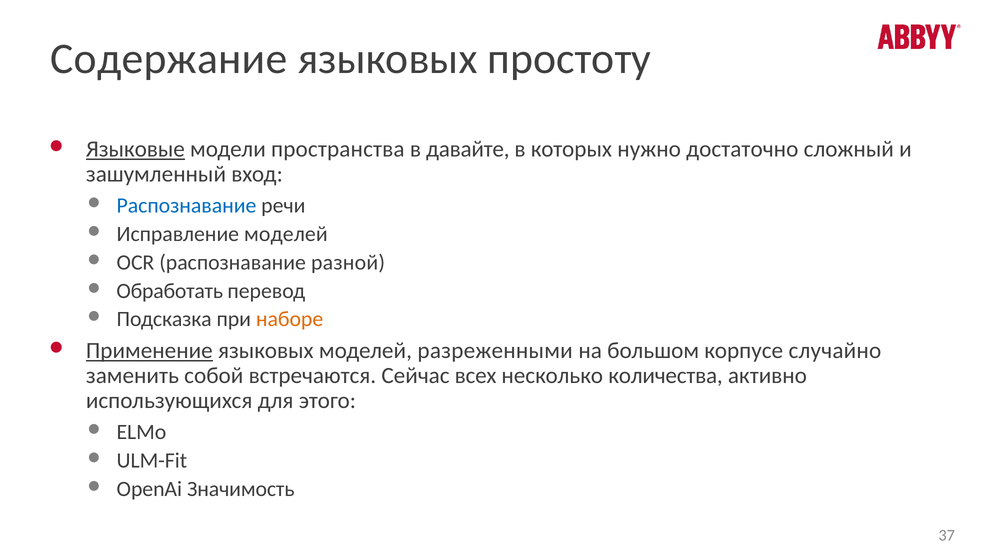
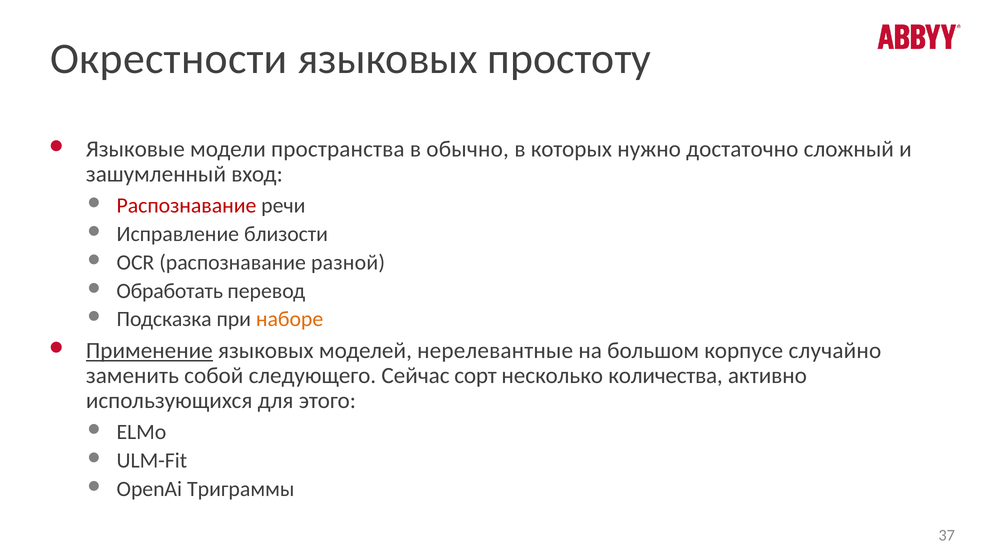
Содержание: Содержание -> Окрестности (169, 59)
Языковые underline: present -> none (135, 149)
давайте: давайте -> обычно (468, 149)
Распознавание colour: blue -> red (186, 206)
Исправление моделей: моделей -> близости (286, 234)
разреженными: разреженными -> нерелевантные (495, 351)
встречаются: встречаются -> следующего (312, 376)
всех: всех -> сорт (476, 376)
Значимость: Значимость -> Триграммы (241, 489)
